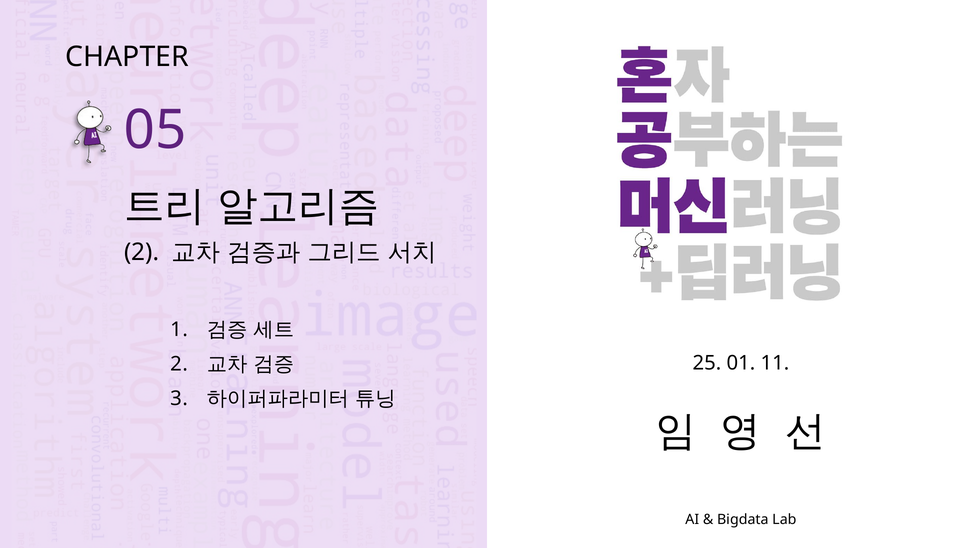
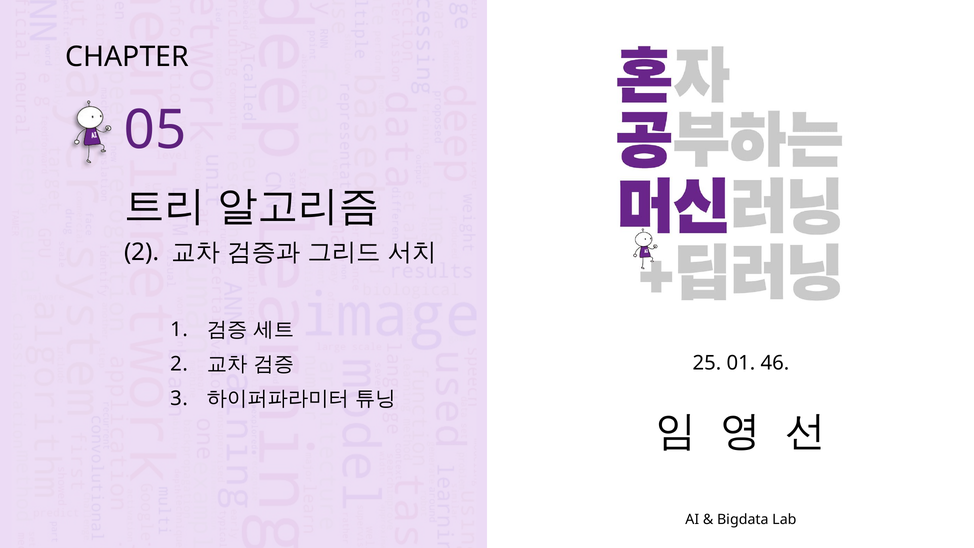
11: 11 -> 46 (775, 363)
